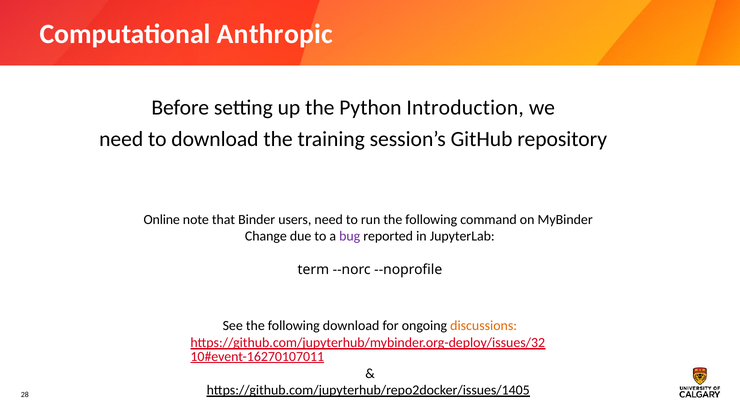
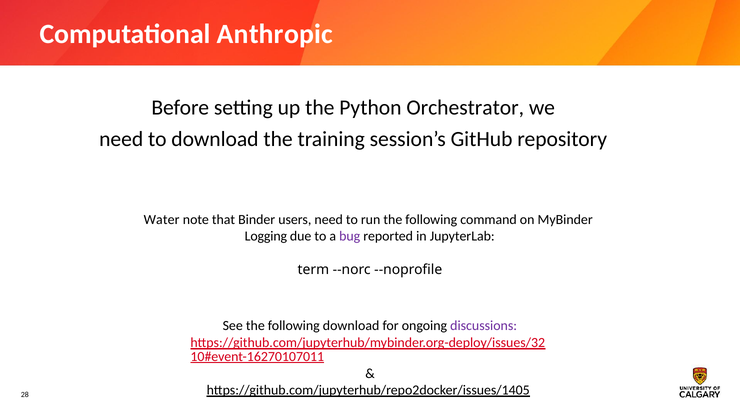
Introduction: Introduction -> Orchestrator (465, 108)
Online: Online -> Water (162, 219)
Change: Change -> Logging (266, 236)
discussions colour: orange -> purple (484, 325)
